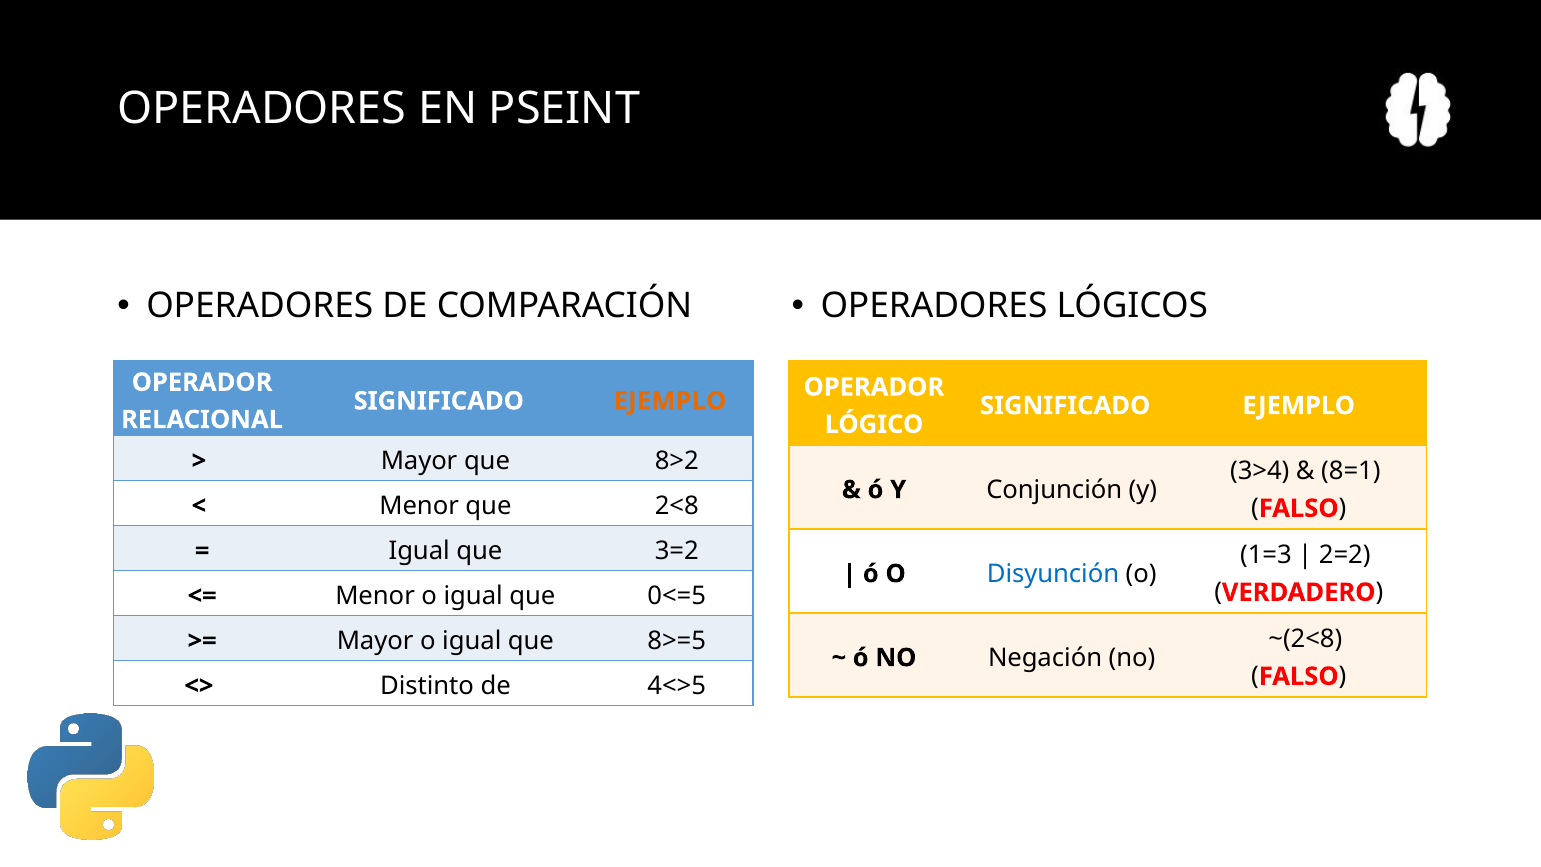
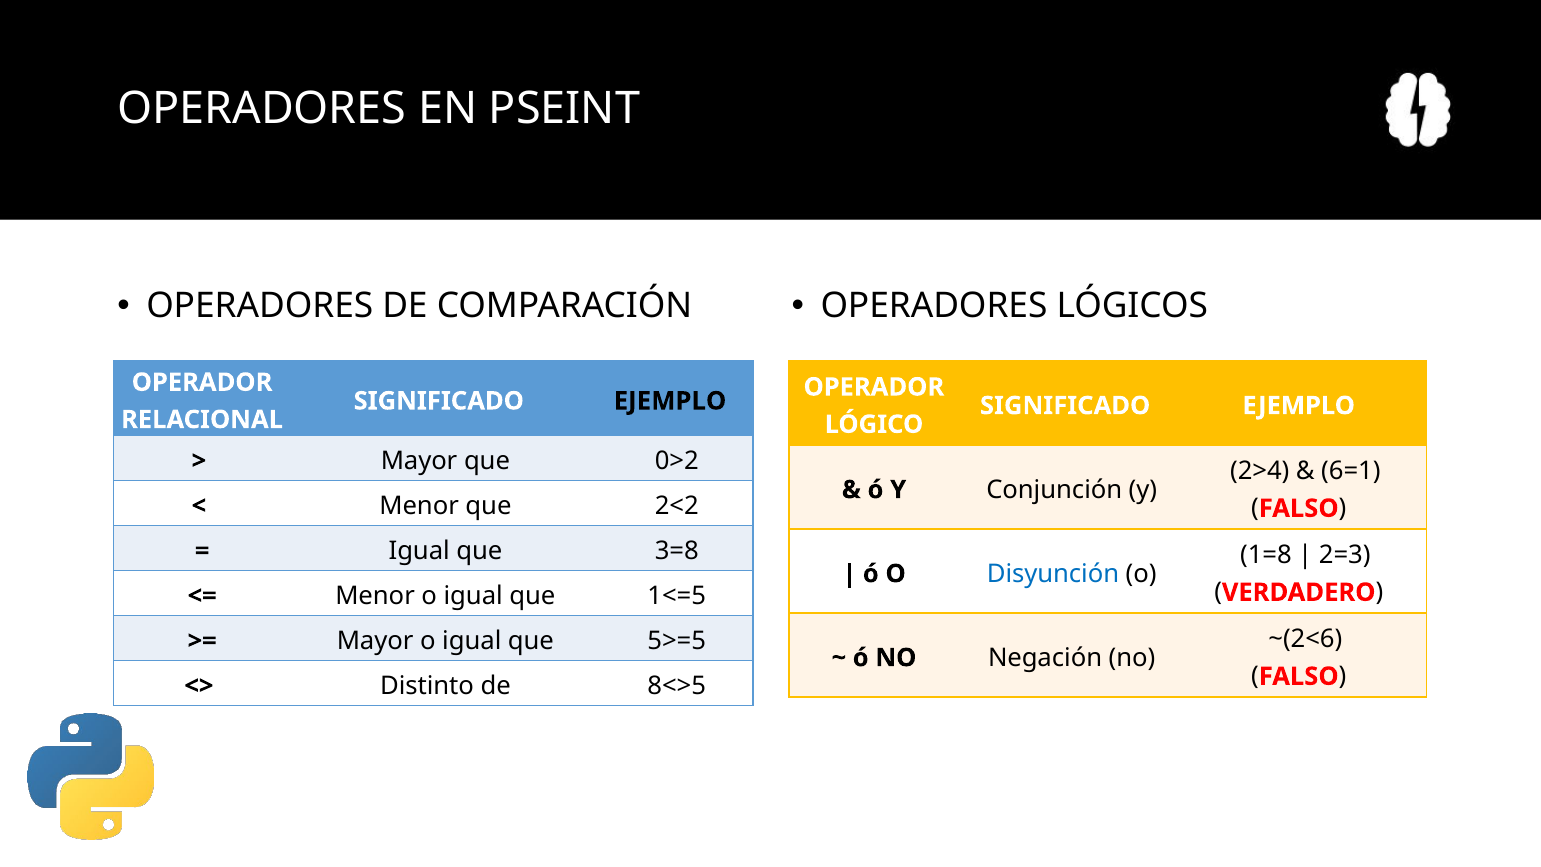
EJEMPLO colour: orange -> black (670, 401)
8>2: 8>2 -> 0>2 (677, 461)
3>4: 3>4 -> 2>4 (1260, 471)
8=1: 8=1 -> 6=1 (1351, 471)
2<8: 2<8 -> 2<2 (677, 506)
3=2: 3=2 -> 3=8 (677, 551)
1=3: 1=3 -> 1=8 (1266, 555)
2=2: 2=2 -> 2=3 (1345, 555)
0<=5: 0<=5 -> 1<=5 (677, 596)
~(2<8: ~(2<8 -> ~(2<6 (1305, 639)
8>=5: 8>=5 -> 5>=5 (677, 641)
4<>5: 4<>5 -> 8<>5 (677, 686)
